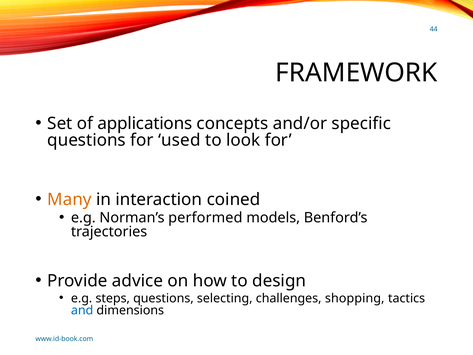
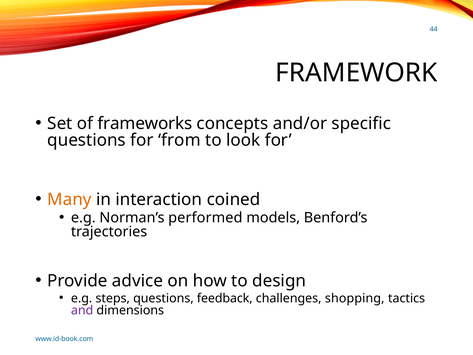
applications: applications -> frameworks (145, 124)
used: used -> from (179, 140)
selecting: selecting -> feedback (225, 298)
and colour: blue -> purple (82, 310)
